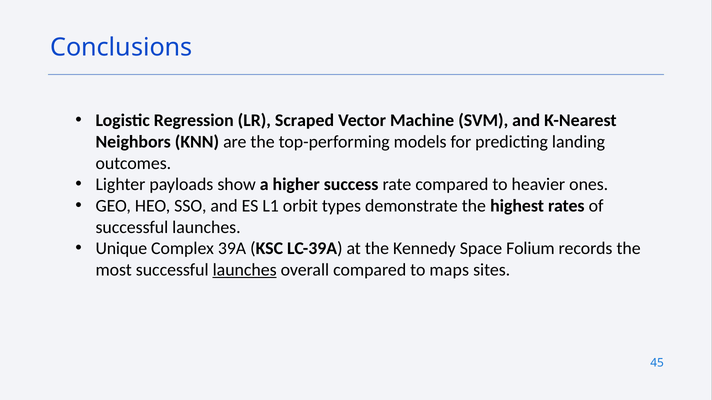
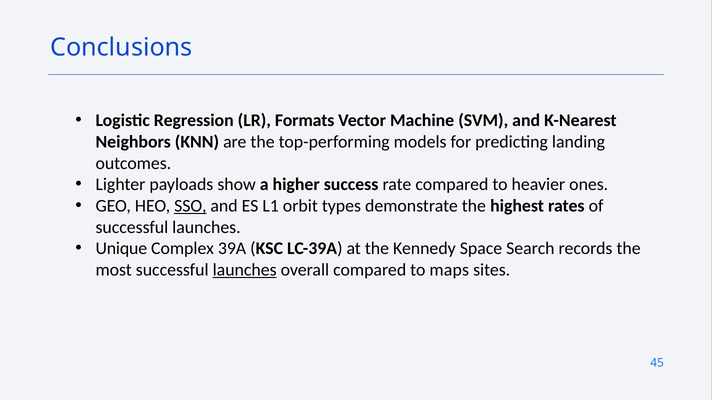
Scraped: Scraped -> Formats (305, 121)
SSO underline: none -> present (190, 206)
Folium: Folium -> Search (530, 249)
